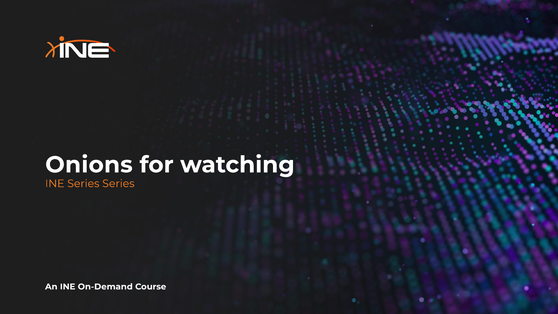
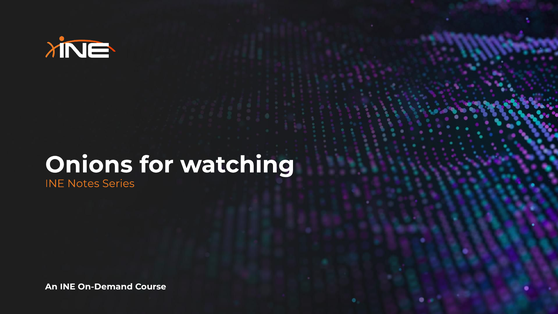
INE Series: Series -> Notes (83, 183)
